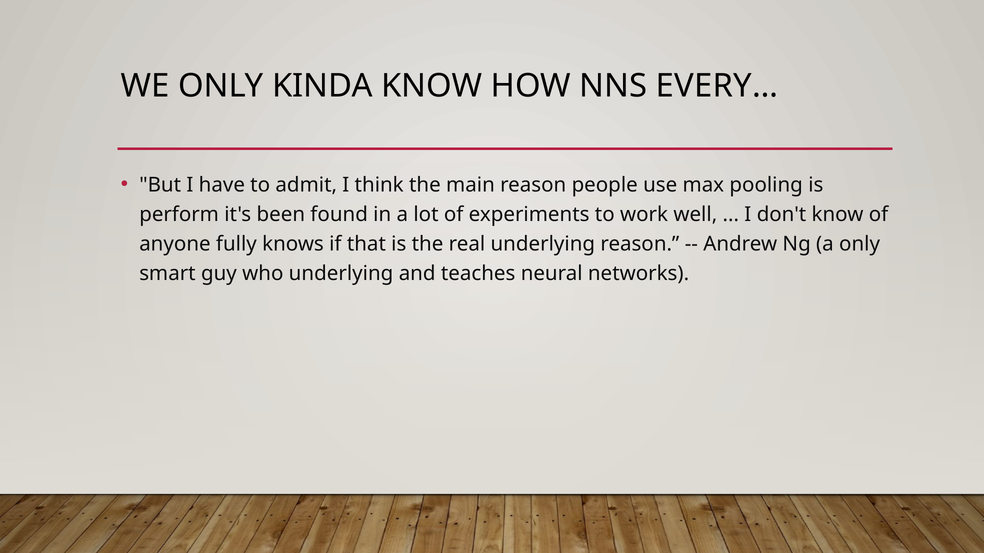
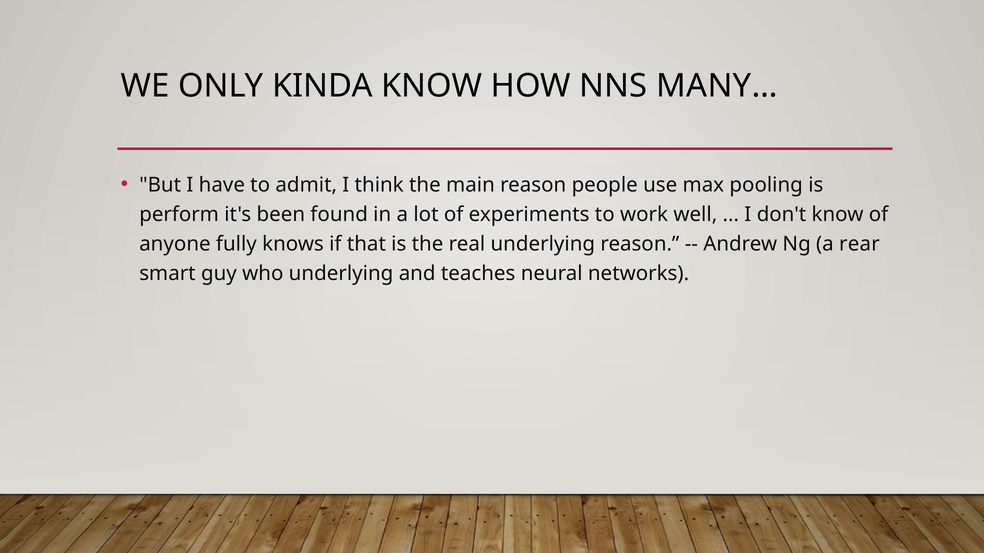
EVERY…: EVERY… -> MANY… (717, 86)
a only: only -> rear (859, 244)
